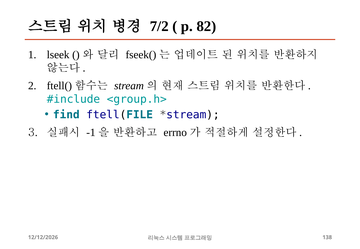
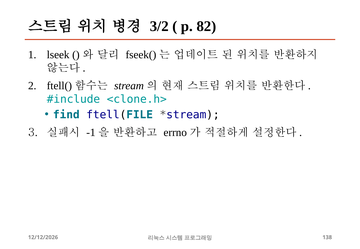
7/2: 7/2 -> 3/2 (159, 26)
<group.h>: <group.h> -> <clone.h> (137, 99)
